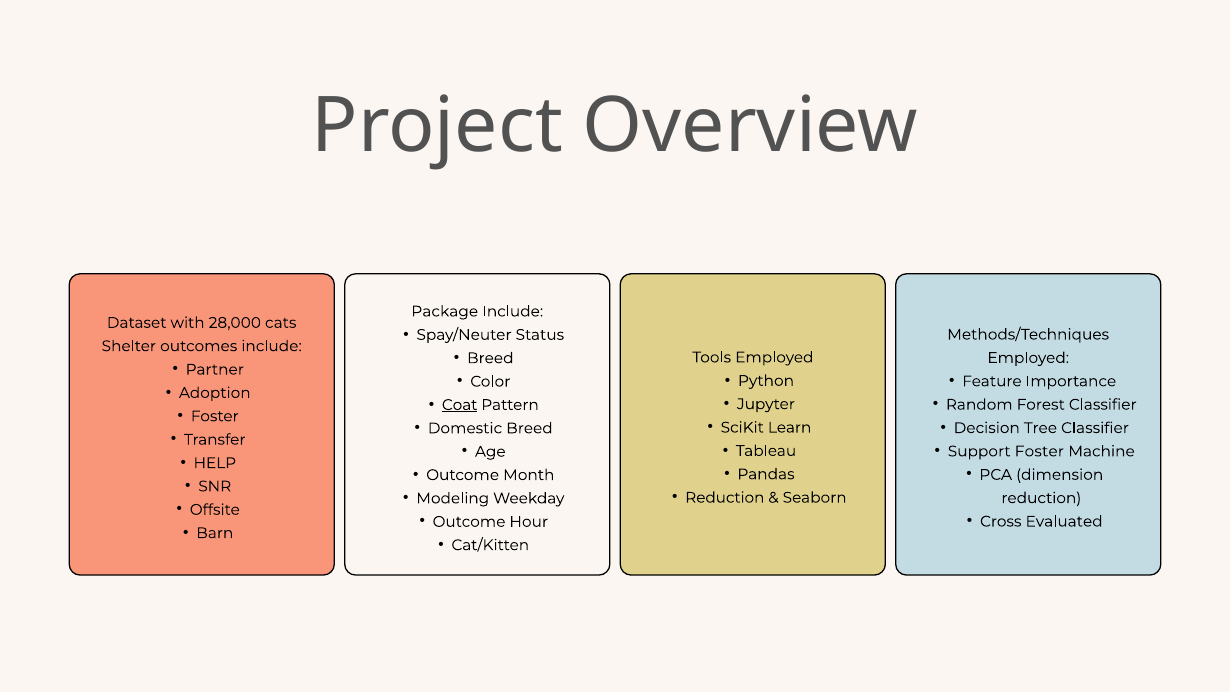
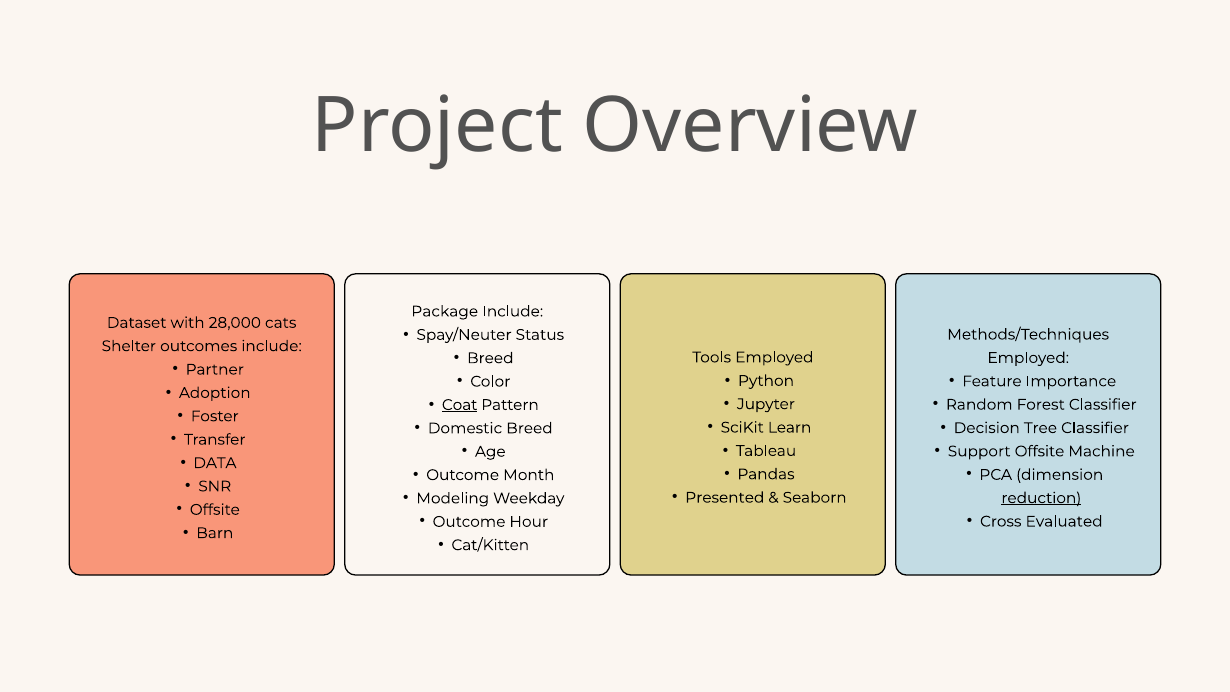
Support Foster: Foster -> Offsite (1040, 451)
HELP: HELP -> DATA (215, 463)
Reduction: Reduction -> Presented (725, 498)
reduction underline: none -> present (1041, 498)
